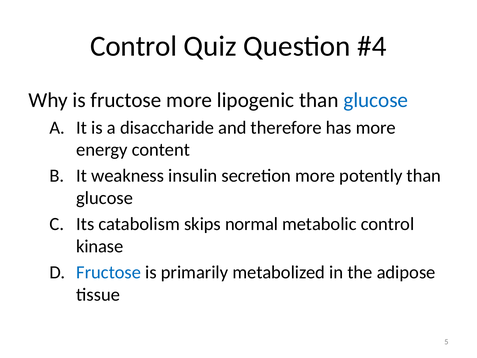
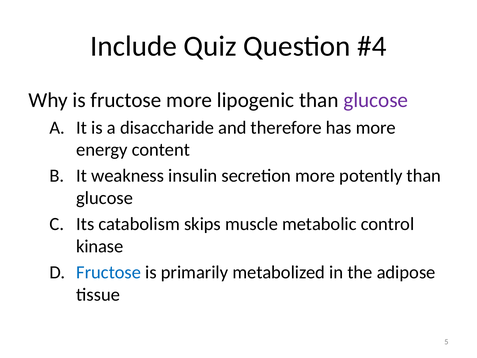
Control: Control -> Include (133, 46)
glucose colour: blue -> purple (376, 100)
normal: normal -> muscle (252, 224)
